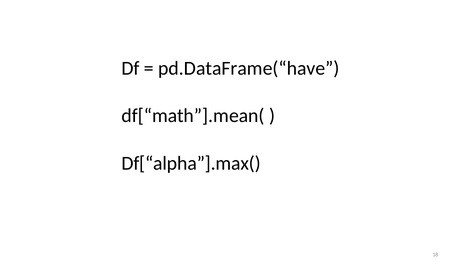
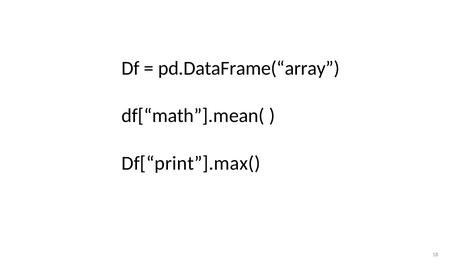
pd.DataFrame(“have: pd.DataFrame(“have -> pd.DataFrame(“array (249, 68)
Df[“alpha”].max(: Df[“alpha”].max( -> Df[“print”].max( (191, 163)
